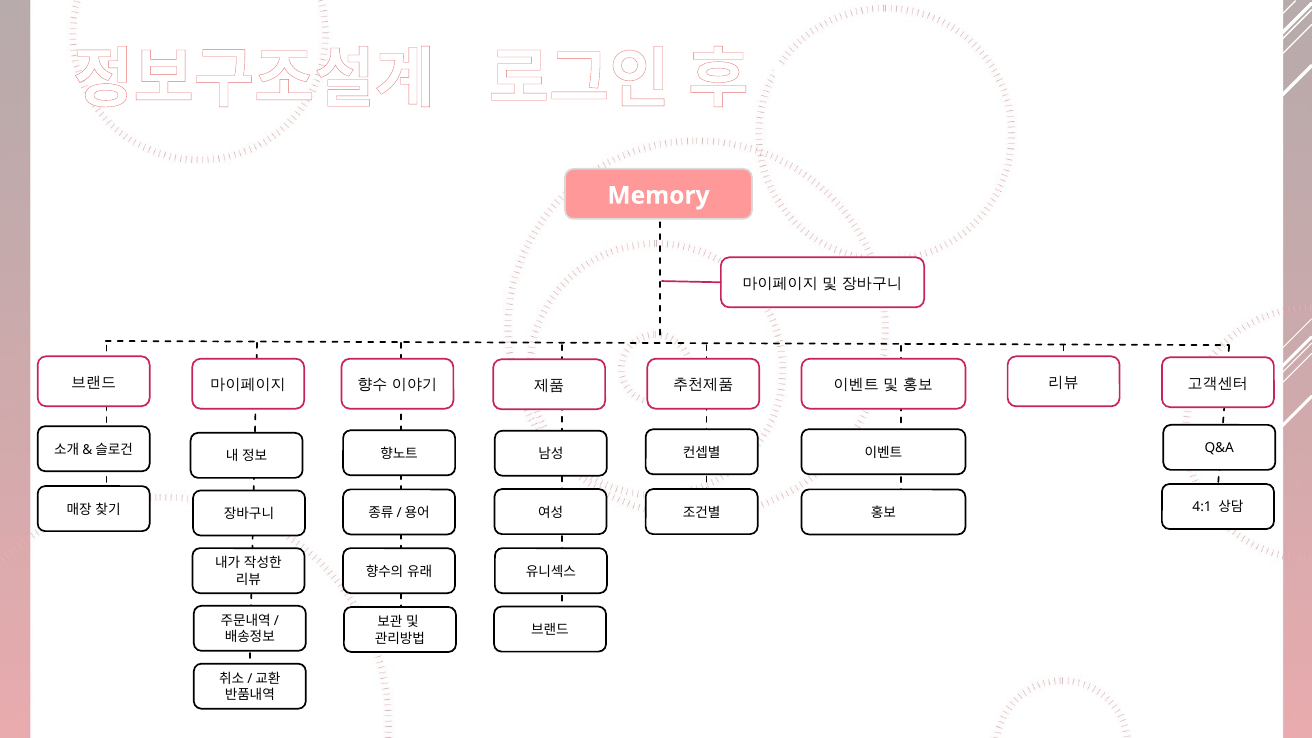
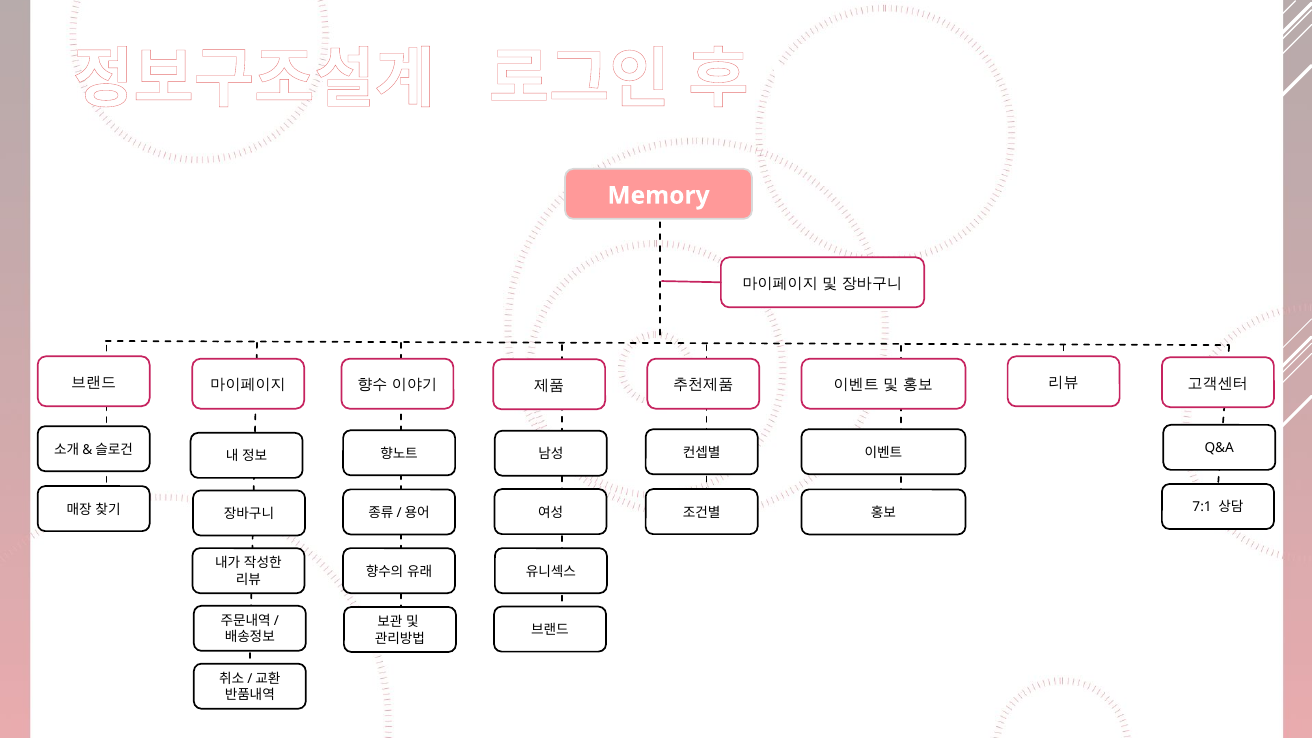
4:1: 4:1 -> 7:1 (1202, 507)
